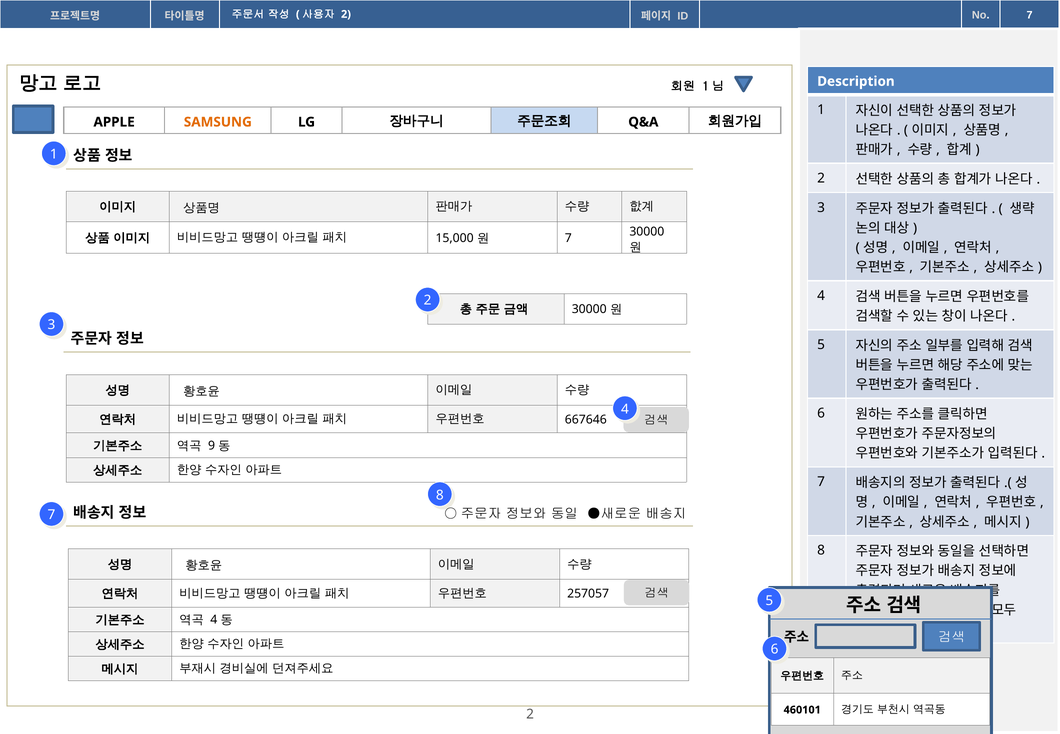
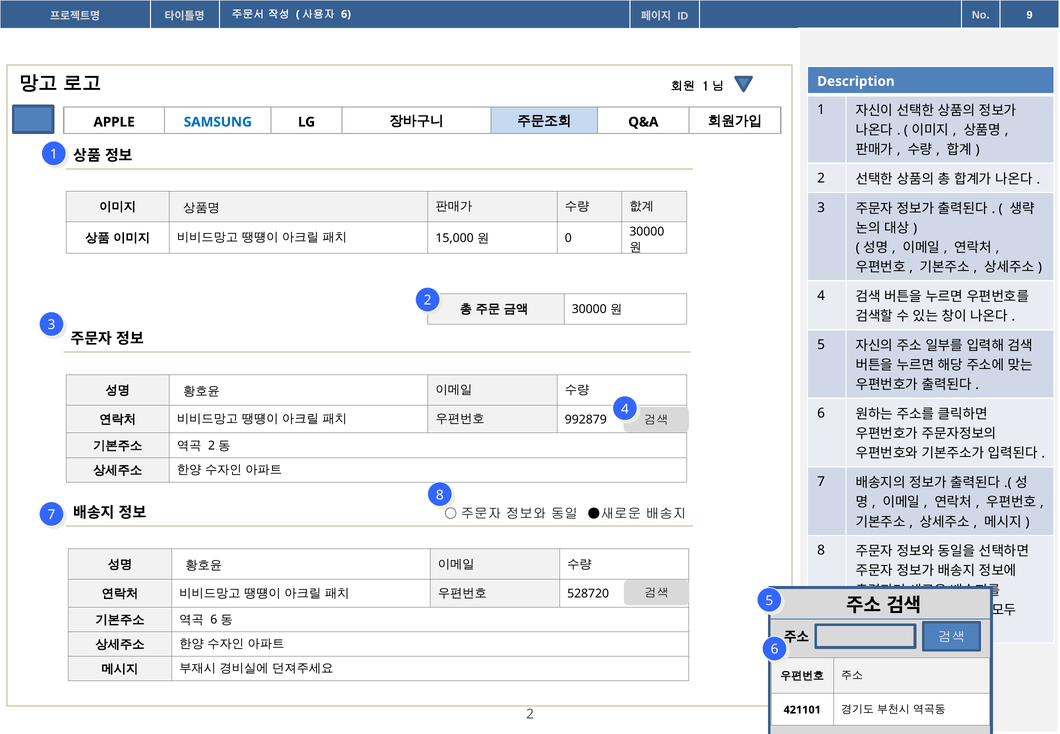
2: 2 -> 6 (346, 14)
7: 7 -> 9 (1030, 15)
SAMSUNG colour: orange -> blue (218, 122)
7: 7 -> 0 (568, 238)
667646: 667646 -> 992879 (586, 420)
9: 9 -> 2 (212, 446)
257057: 257057 -> 528720 (588, 594)
4: 4 -> 6 (214, 620)
460101: 460101 -> 421101 (802, 710)
